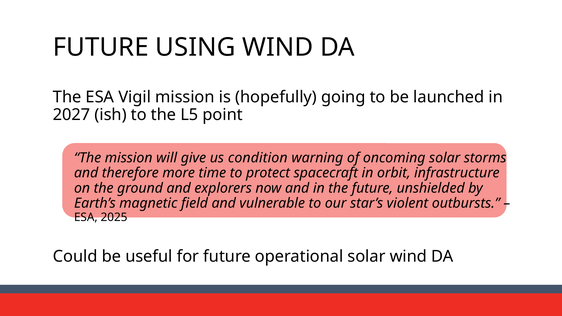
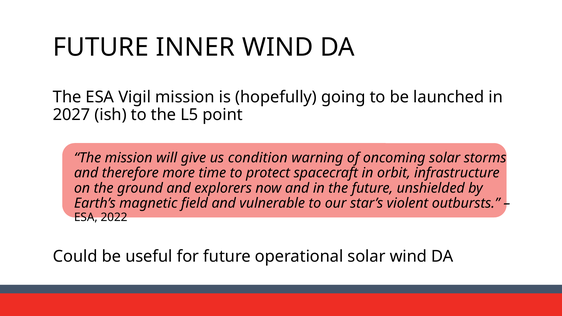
USING: USING -> INNER (195, 47)
2025: 2025 -> 2022 (114, 217)
